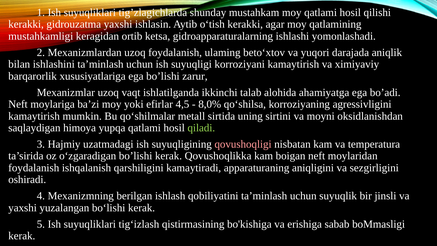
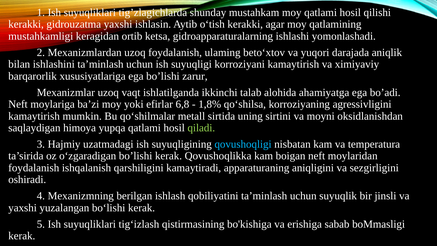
4,5: 4,5 -> 6,8 (182, 104)
8,0%: 8,0% -> 1,8% (210, 104)
qovushoqligi colour: pink -> light blue (243, 144)
